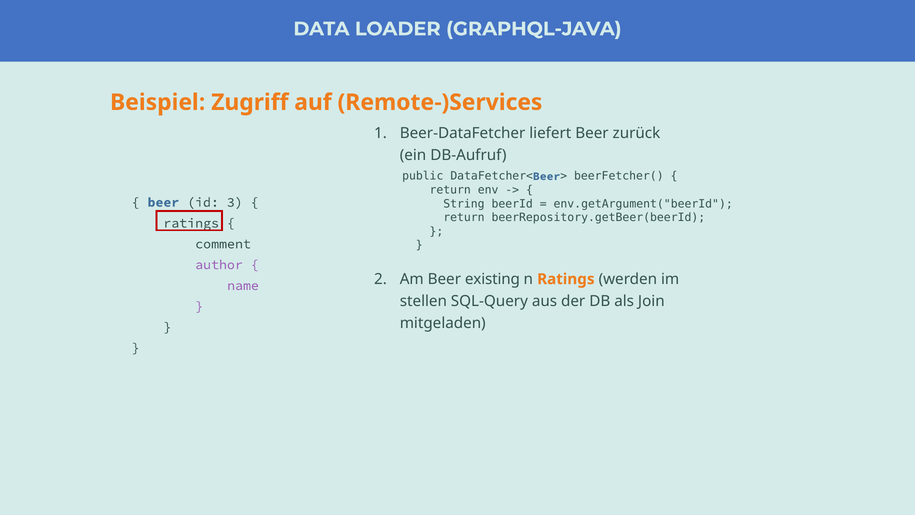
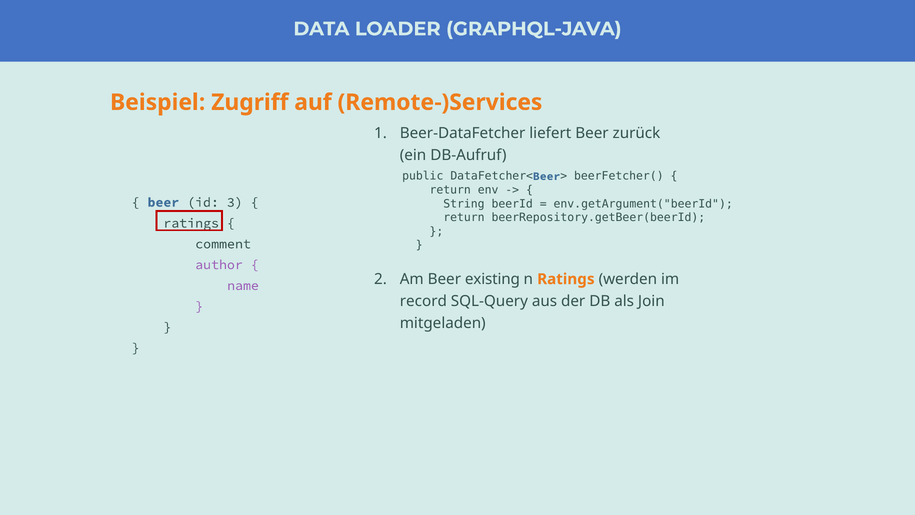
stellen: stellen -> record (423, 301)
